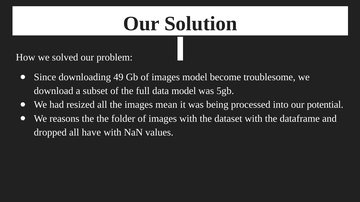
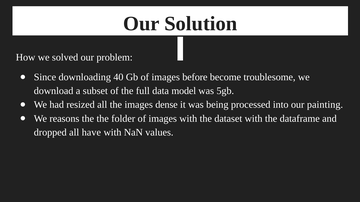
49: 49 -> 40 (118, 77)
images model: model -> before (195, 77)
mean: mean -> dense (167, 105)
potential: potential -> painting (325, 105)
